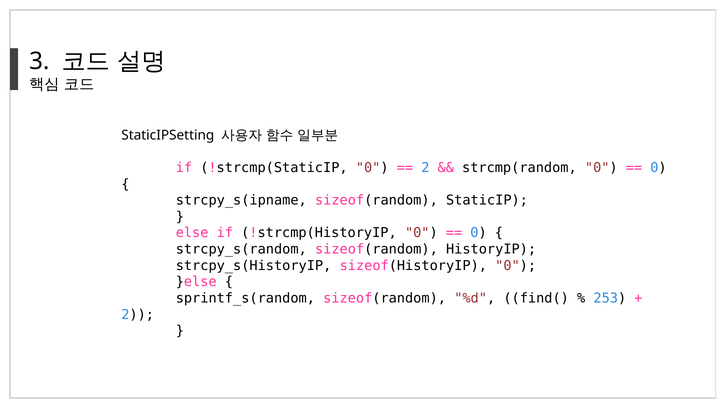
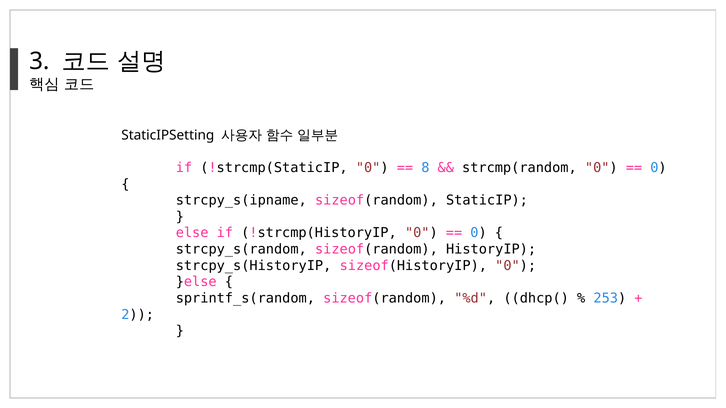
2: 2 -> 8 (425, 168)
find(: find( -> dhcp( (536, 299)
